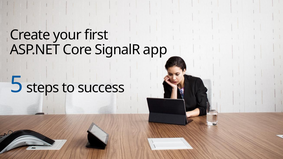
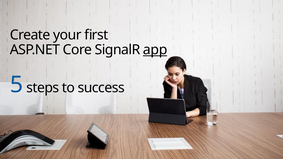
app underline: none -> present (155, 50)
